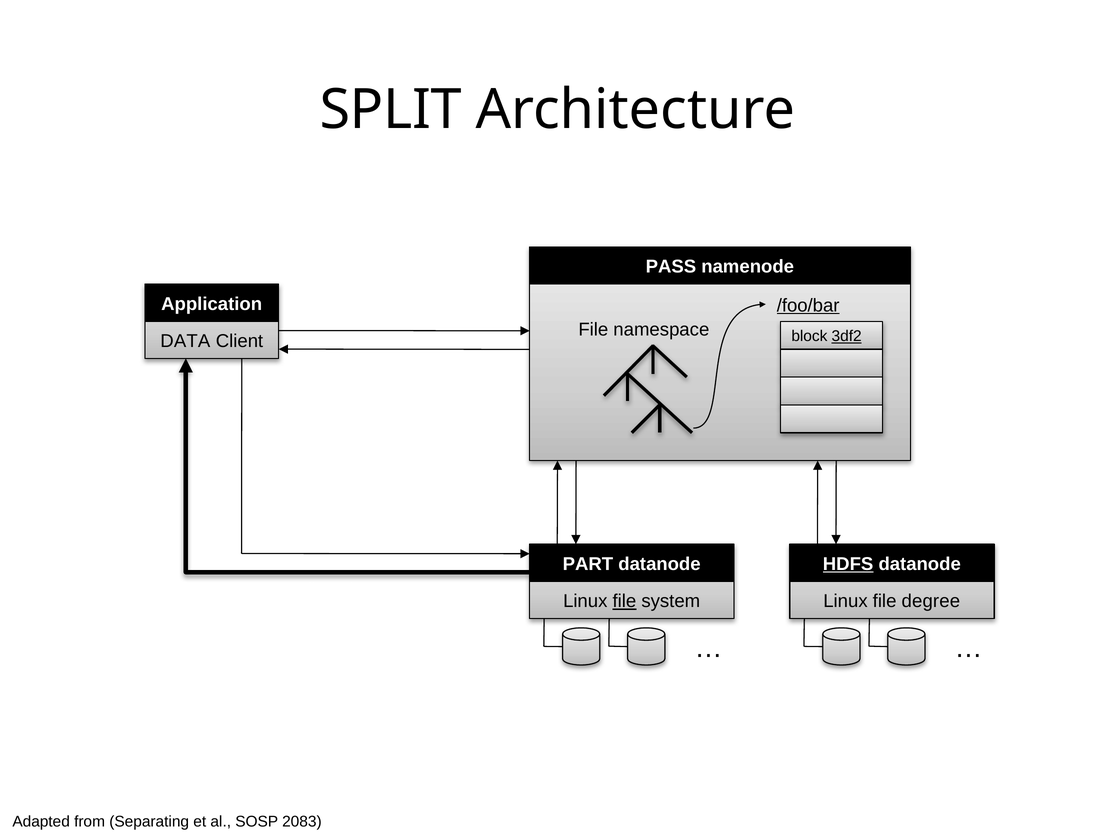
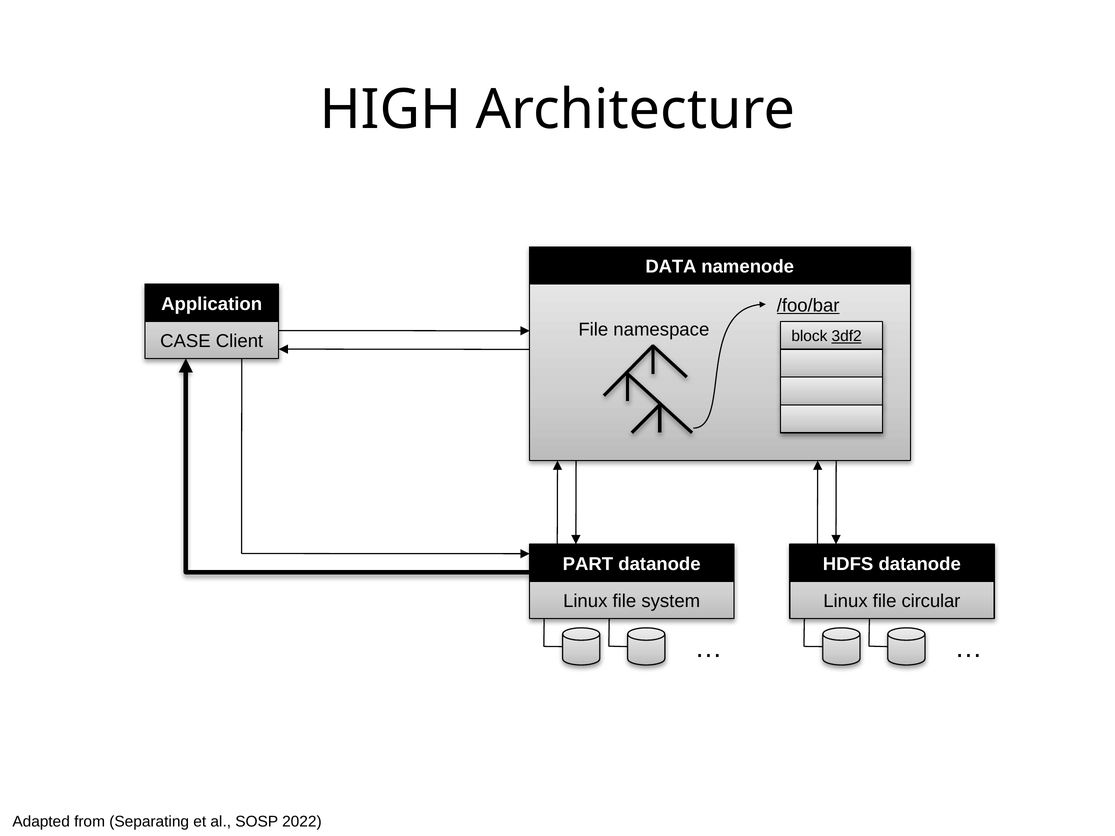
SPLIT: SPLIT -> HIGH (391, 110)
PASS: PASS -> DATA (671, 267)
DATA: DATA -> CASE (185, 341)
HDFS underline: present -> none (848, 564)
file underline: present -> none (624, 601)
degree: degree -> circular (931, 601)
2083: 2083 -> 2022 (302, 822)
